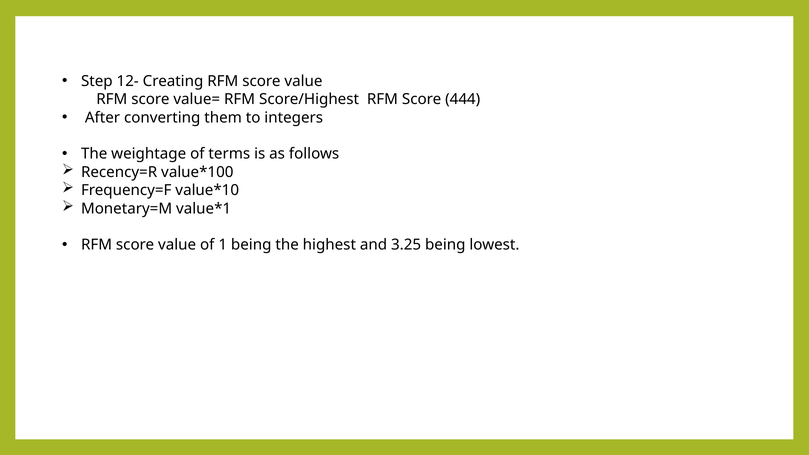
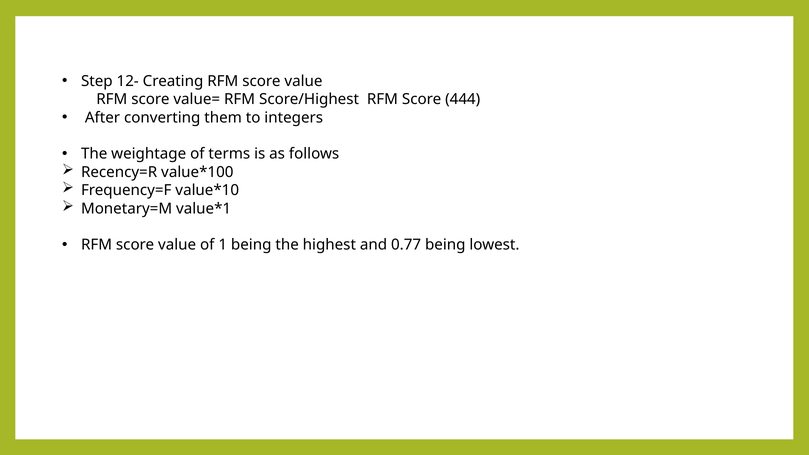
3.25: 3.25 -> 0.77 (406, 245)
